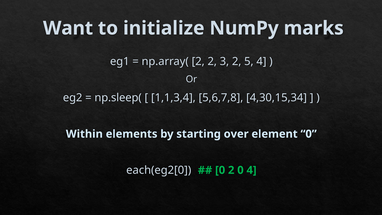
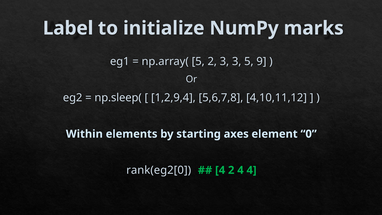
Want: Want -> Label (68, 28)
np.array( 2: 2 -> 5 (198, 62)
3 2: 2 -> 3 (237, 62)
5 4: 4 -> 9 (261, 62)
1,1,3,4: 1,1,3,4 -> 1,2,9,4 (173, 98)
4,30,15,34: 4,30,15,34 -> 4,10,11,12 (277, 98)
over: over -> axes (236, 134)
each(eg2[0: each(eg2[0 -> rank(eg2[0 (159, 170)
0: 0 -> 4 (220, 170)
2 0: 0 -> 4 (240, 170)
